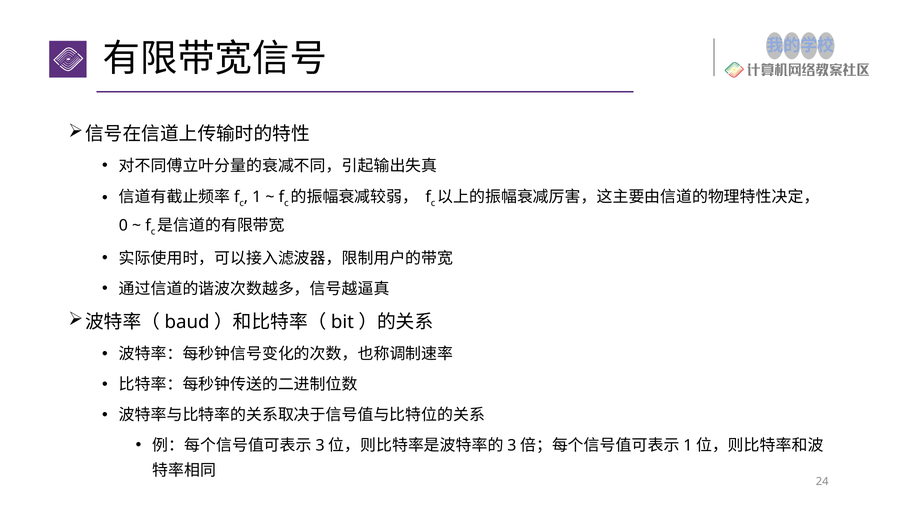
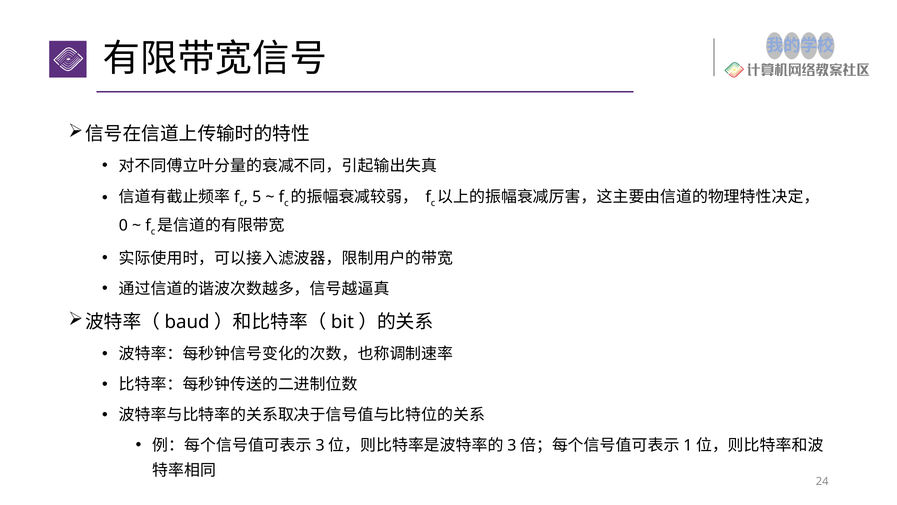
1: 1 -> 5 (257, 197)
